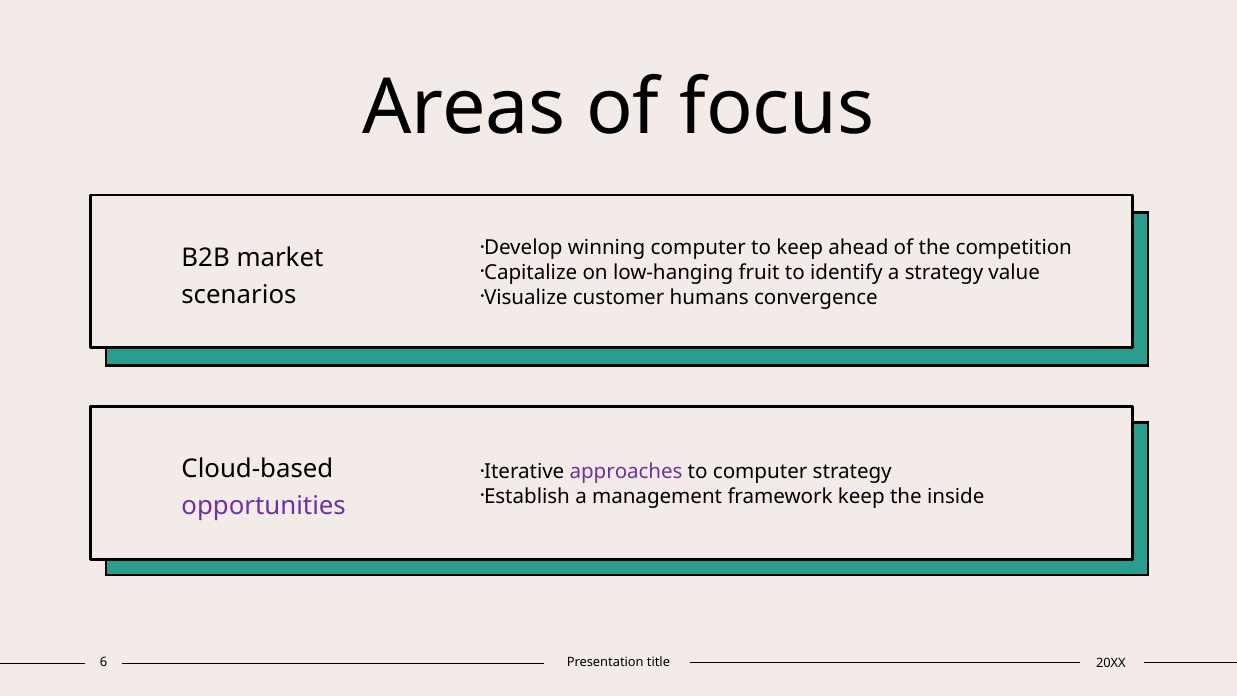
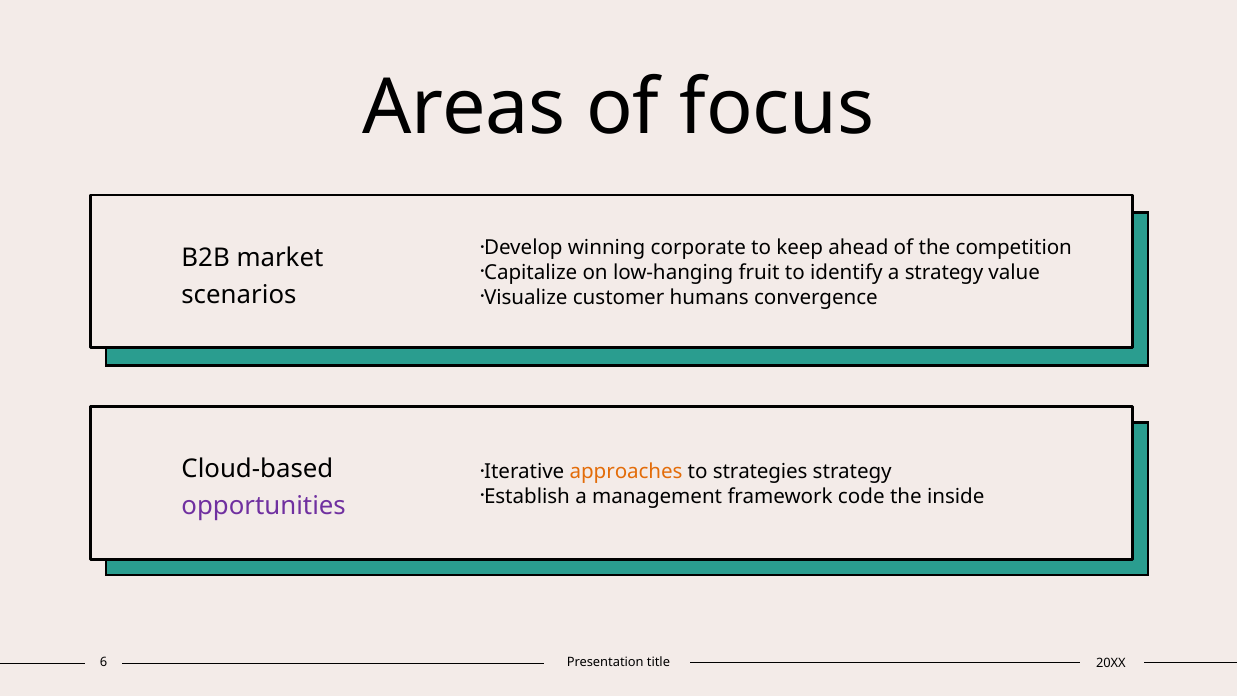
winning computer: computer -> corporate (698, 248)
approaches colour: purple -> orange (626, 472)
to computer: computer -> strategies (760, 472)
framework keep: keep -> code (861, 497)
